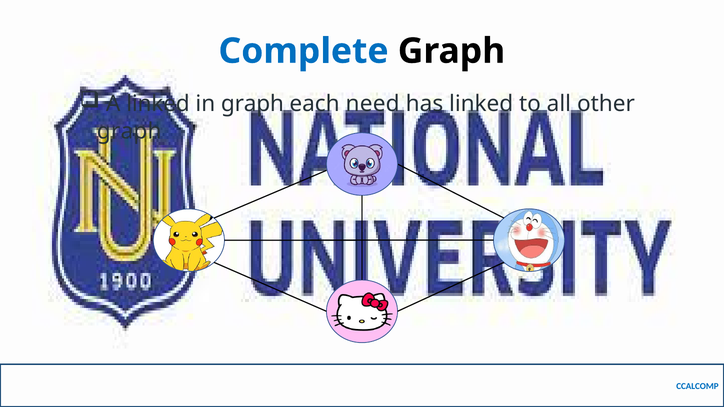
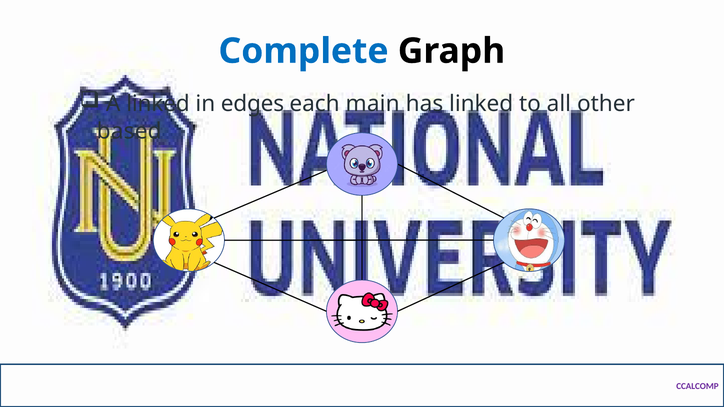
in graph: graph -> edges (252, 104)
need: need -> main (373, 104)
graph: graph -> based (129, 131)
CCALCOMP colour: blue -> purple (697, 387)
